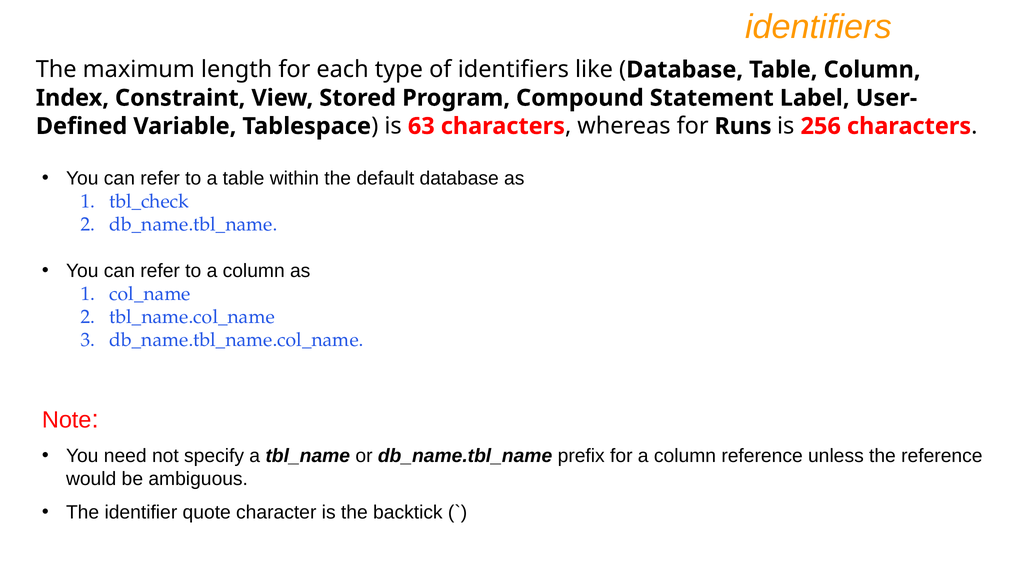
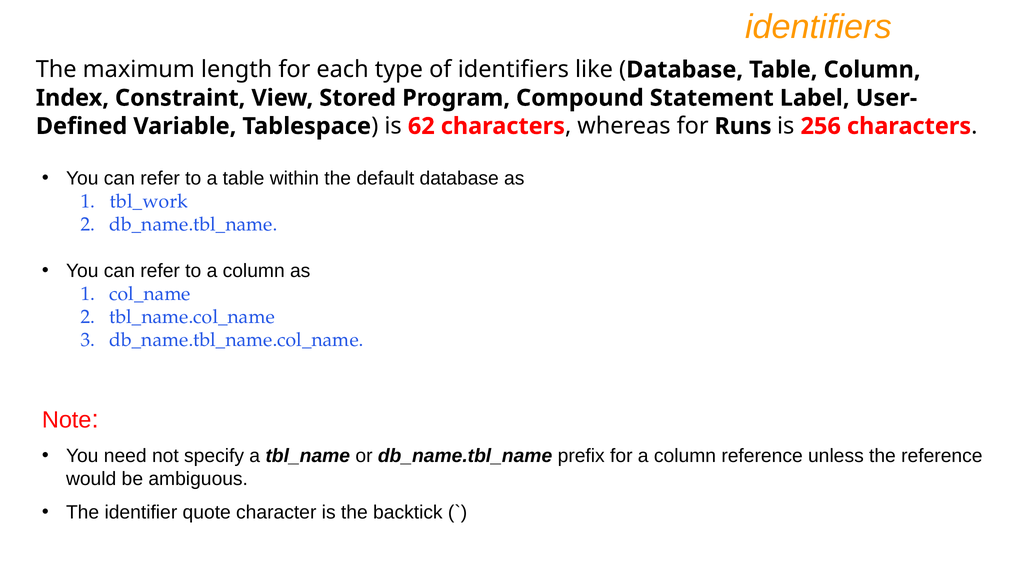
63: 63 -> 62 (421, 126)
tbl_check: tbl_check -> tbl_work (149, 201)
